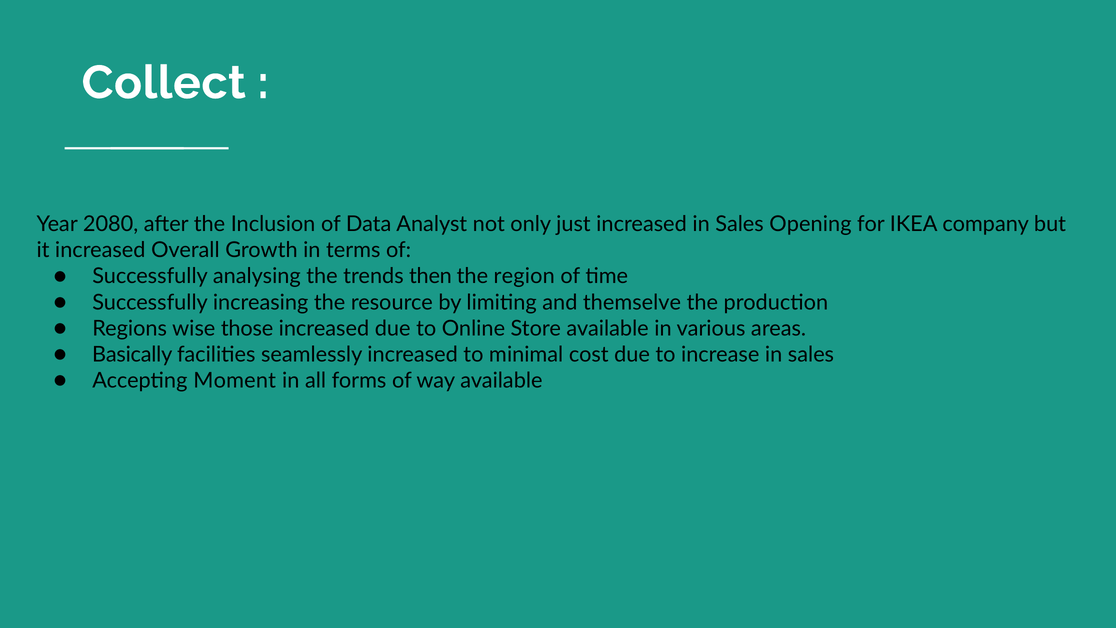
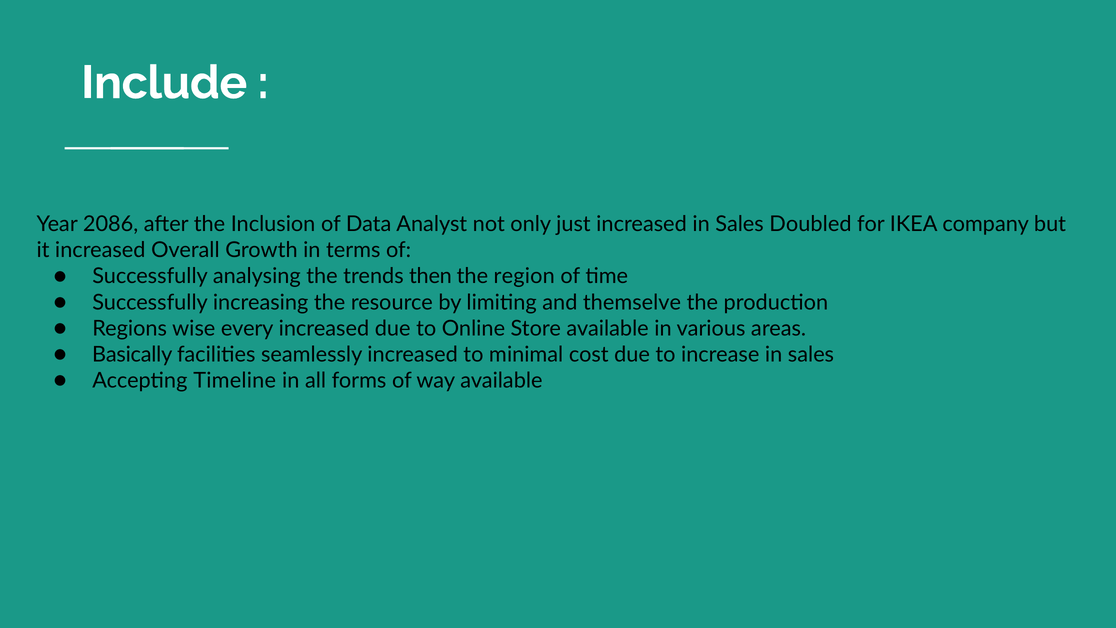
Collect: Collect -> Include (164, 83)
2080: 2080 -> 2086 (111, 224)
Opening: Opening -> Doubled (810, 224)
those: those -> every (247, 328)
Moment: Moment -> Timeline (235, 380)
